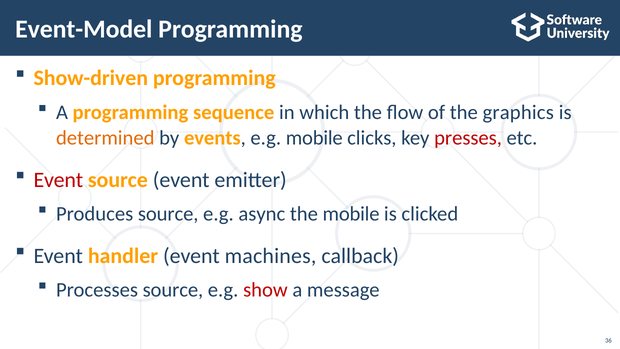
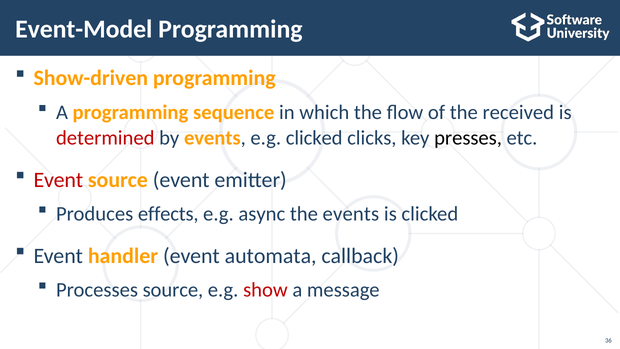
graphics: graphics -> received (518, 112)
determined colour: orange -> red (105, 138)
e.g mobile: mobile -> clicked (314, 138)
presses colour: red -> black (468, 138)
Produces source: source -> effects (168, 214)
the mobile: mobile -> events (351, 214)
machines: machines -> automata (271, 256)
